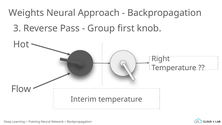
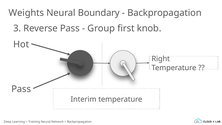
Approach: Approach -> Boundary (99, 13)
Flow: Flow -> Pass (21, 89)
